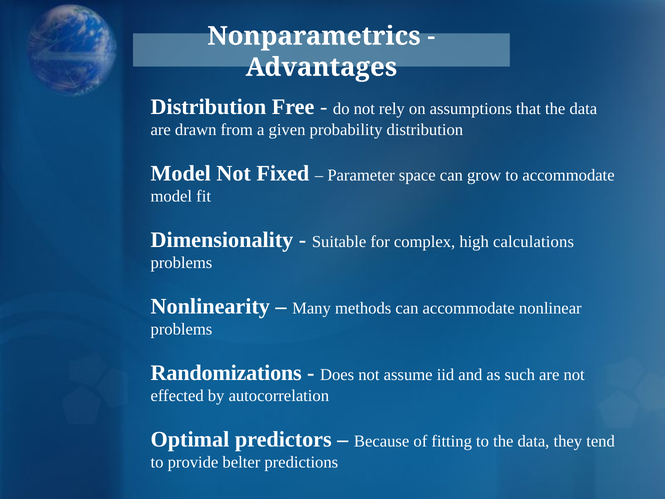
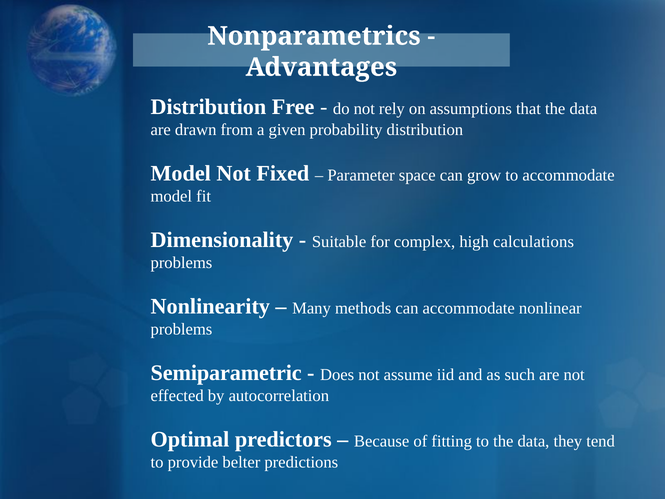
Randomizations: Randomizations -> Semiparametric (226, 373)
